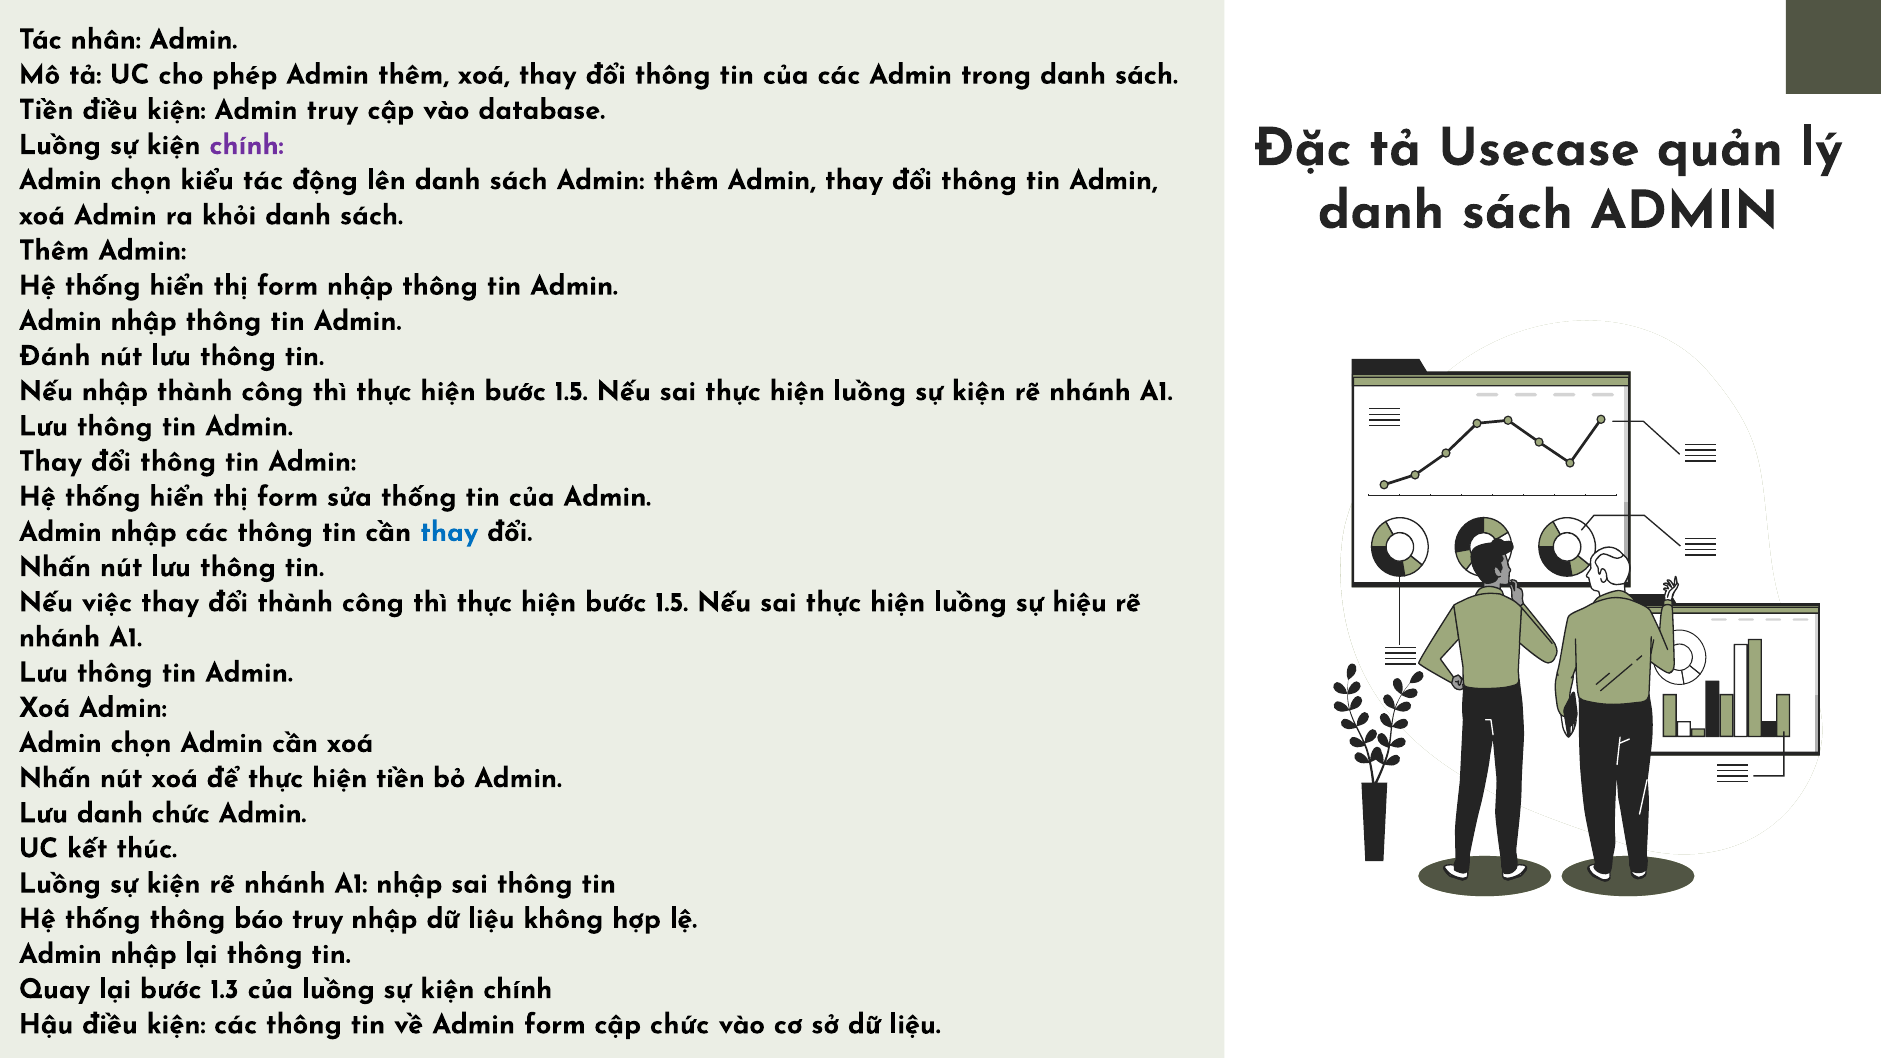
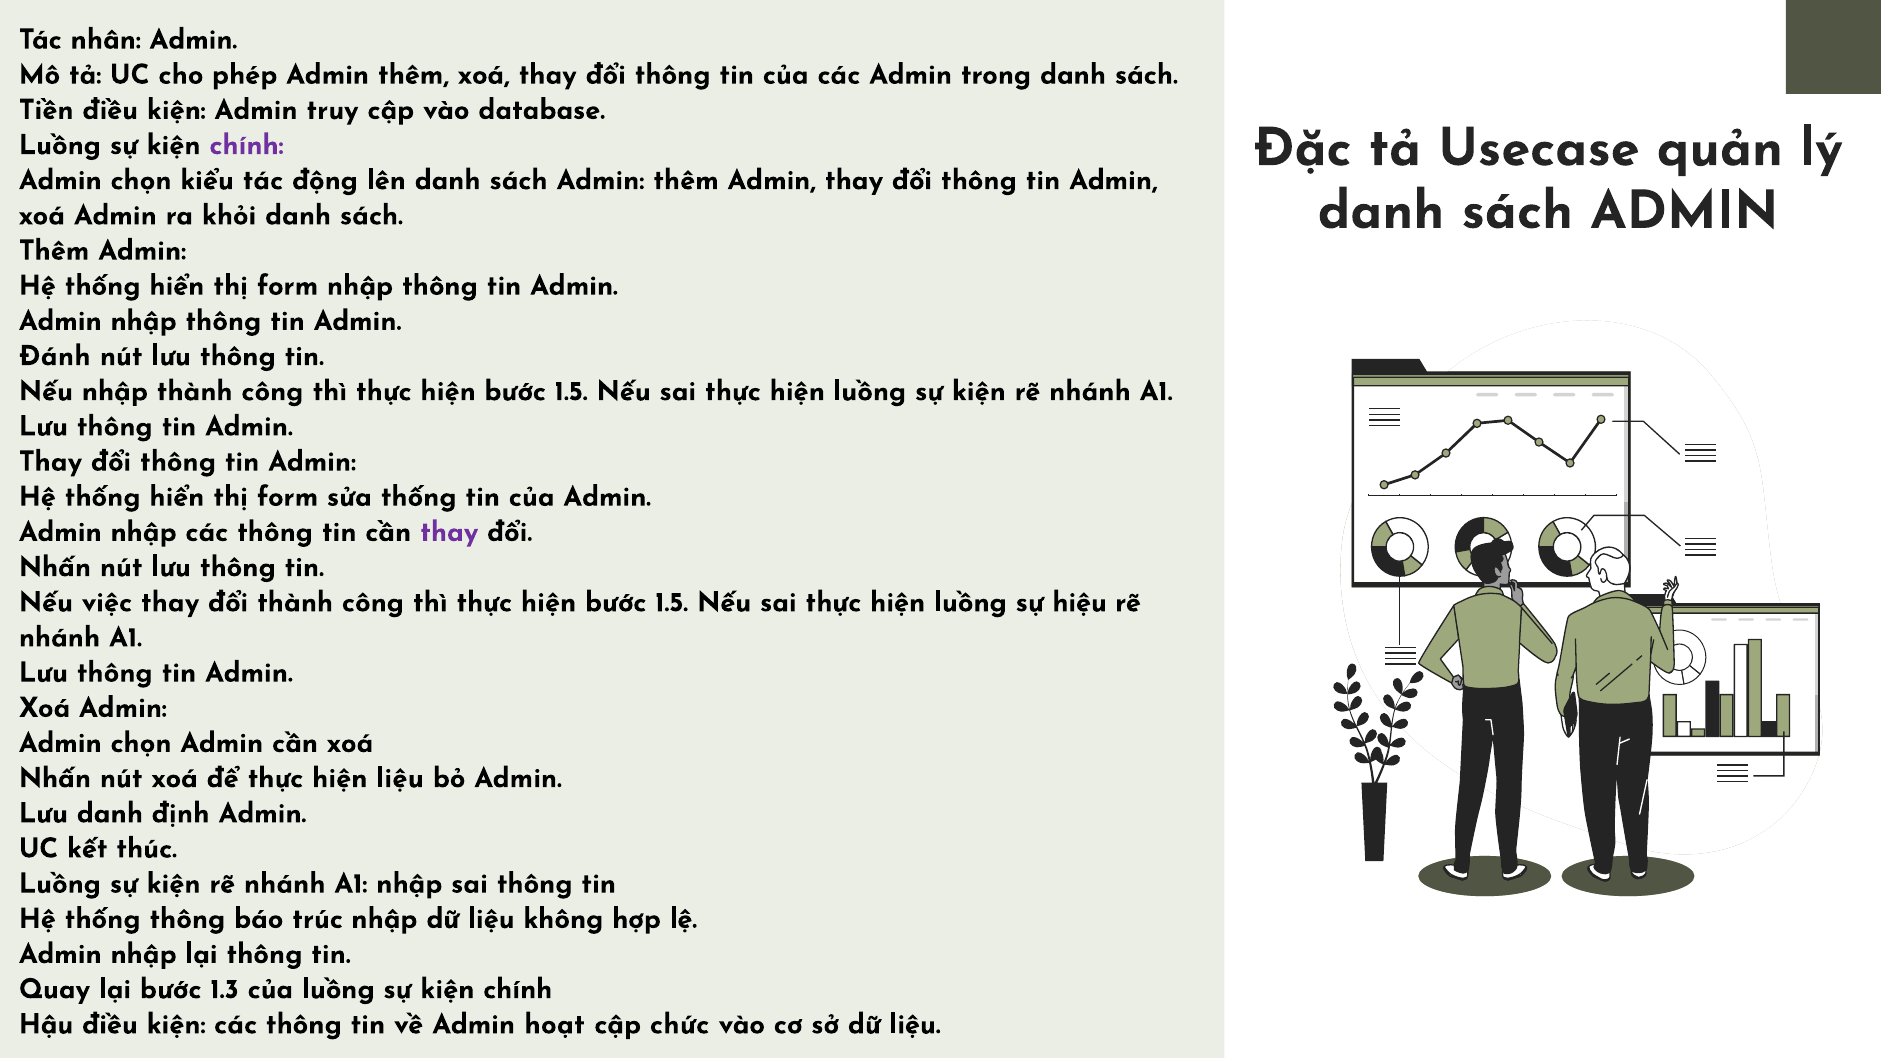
thay colour: blue -> purple (449, 532)
hiện tiền: tiền -> liệu (400, 778)
danh chức: chức -> định (181, 813)
báo truy: truy -> trúc (318, 919)
Admin form: form -> hoạt (555, 1024)
